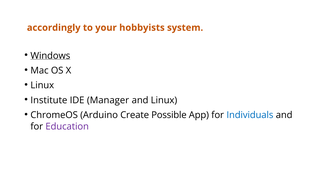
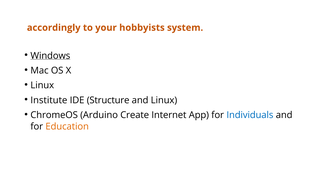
Manager: Manager -> Structure (108, 100)
Possible: Possible -> Internet (169, 115)
Education colour: purple -> orange (67, 126)
